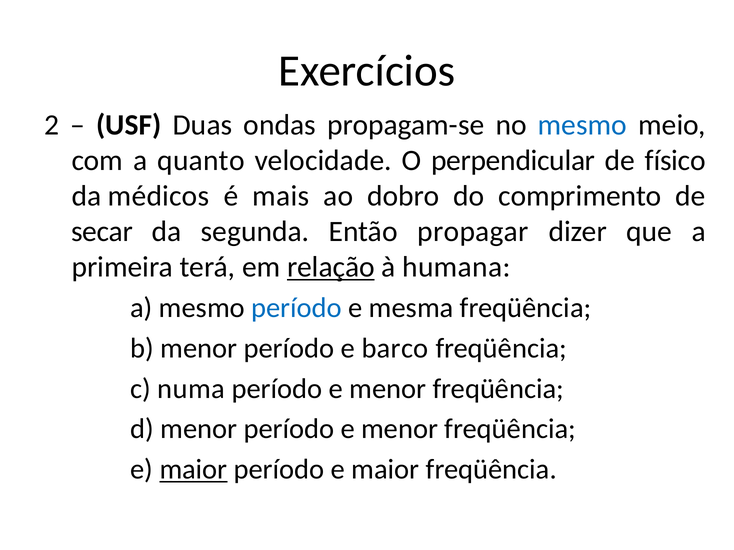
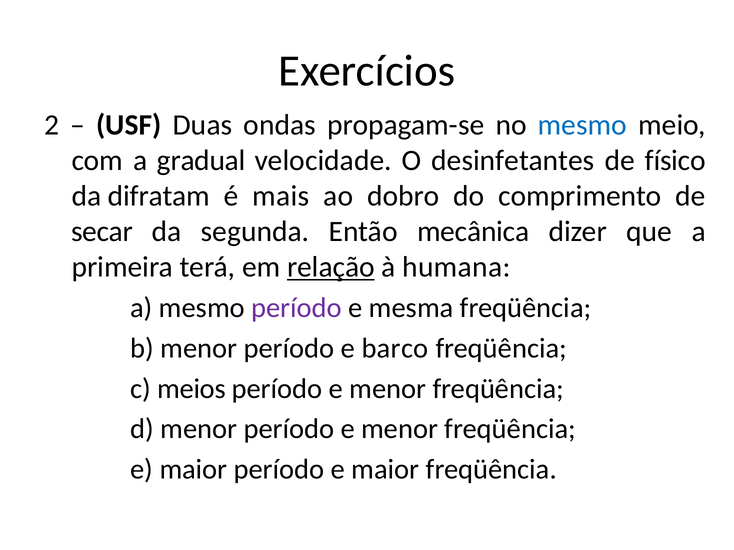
quanto: quanto -> gradual (201, 161)
perpendicular: perpendicular -> desinfetantes (513, 161)
médicos: médicos -> difratam (159, 196)
propagar: propagar -> mecânica (473, 232)
período colour: blue -> purple (297, 308)
numa: numa -> meios (191, 389)
maior underline: present -> none (193, 470)
